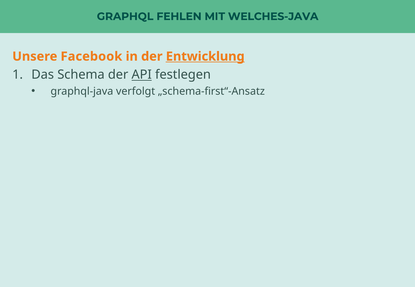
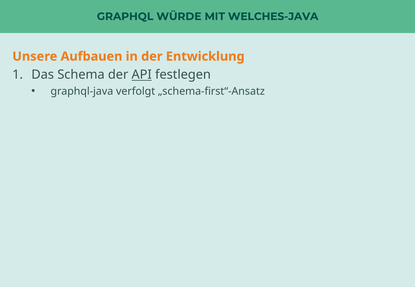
FEHLEN: FEHLEN -> WÜRDE (179, 16)
Facebook: Facebook -> Aufbauen (91, 56)
Entwicklung underline: present -> none (205, 56)
